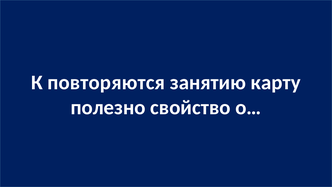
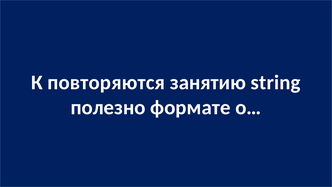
карту: карту -> string (276, 82)
свойство: свойство -> формате (190, 107)
